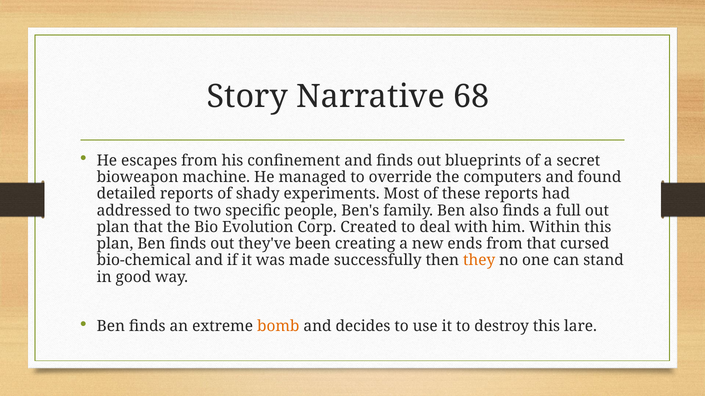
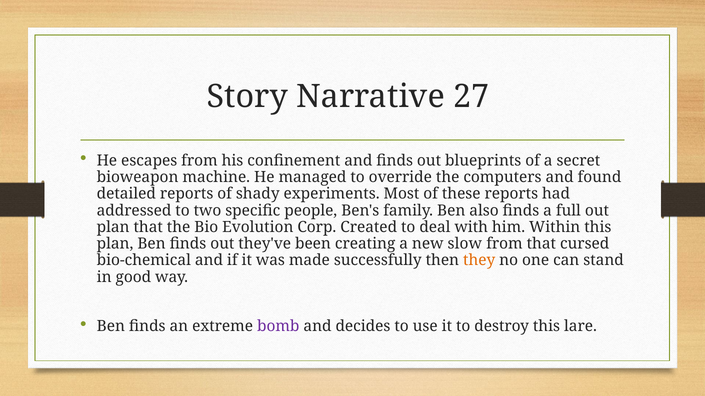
68: 68 -> 27 (471, 97)
ends: ends -> slow (465, 244)
bomb colour: orange -> purple (278, 327)
